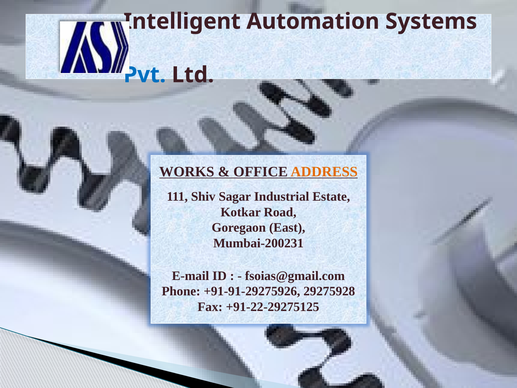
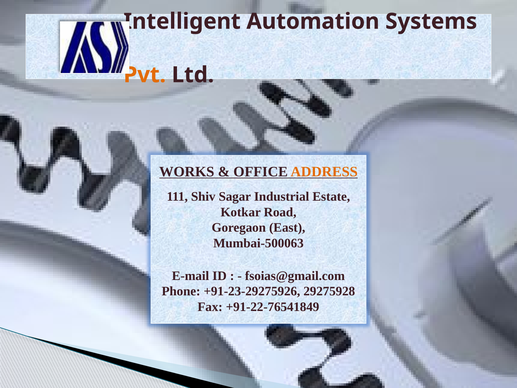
Pvt colour: blue -> orange (145, 75)
Mumbai-200231: Mumbai-200231 -> Mumbai-500063 (258, 243)
+91-91-29275926: +91-91-29275926 -> +91-23-29275926 (252, 291)
+91-22-29275125: +91-22-29275125 -> +91-22-76541849 (273, 307)
